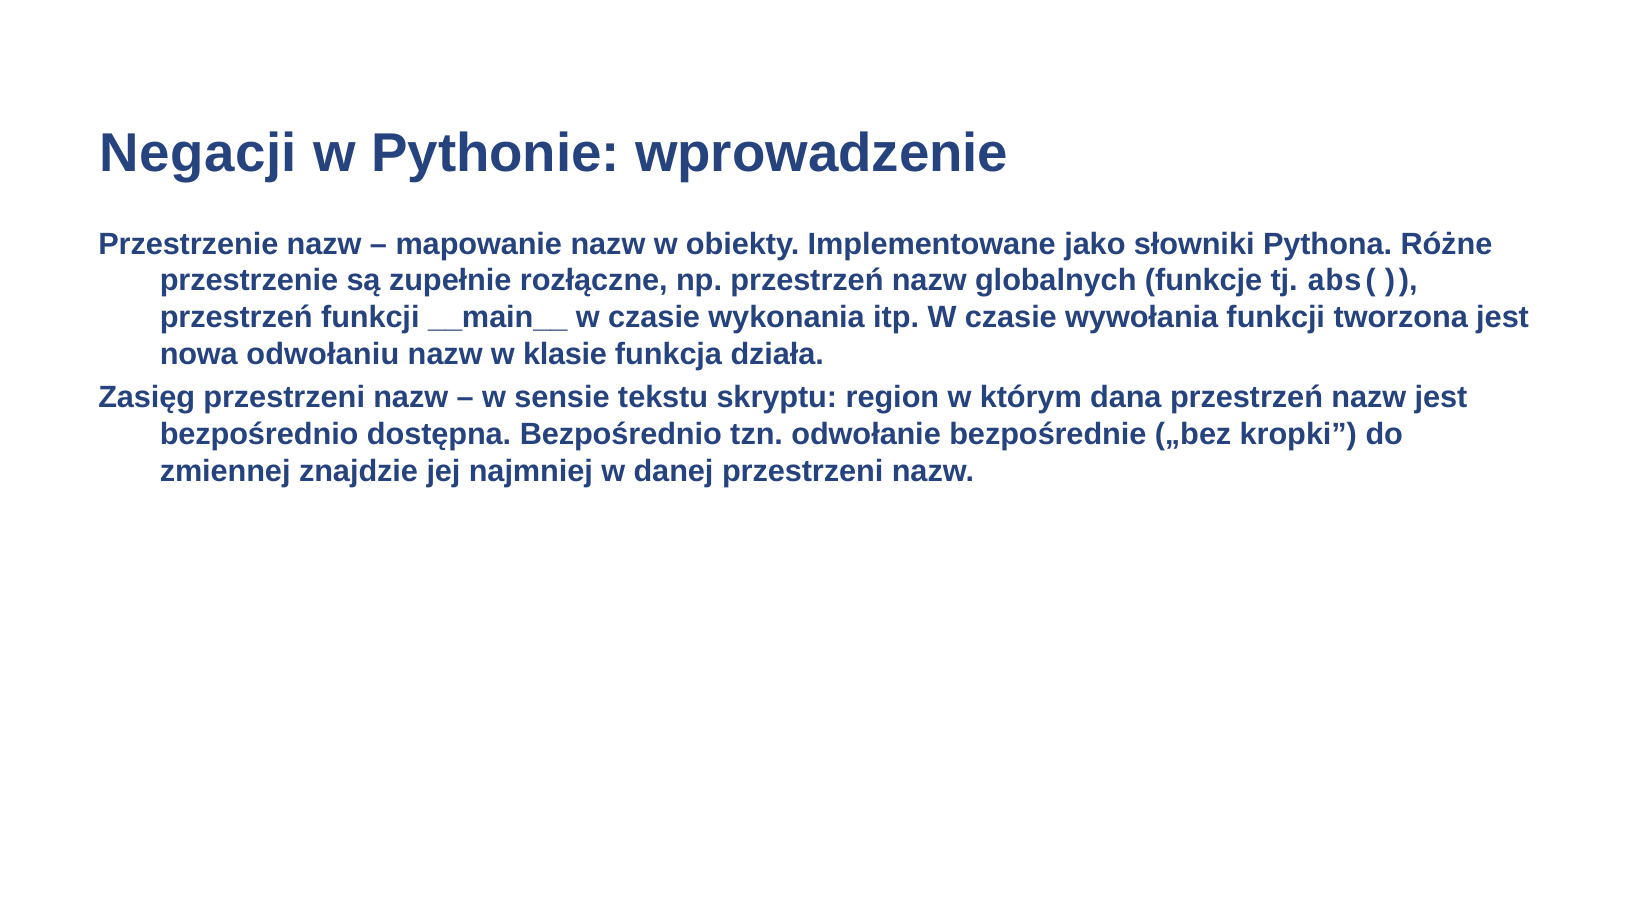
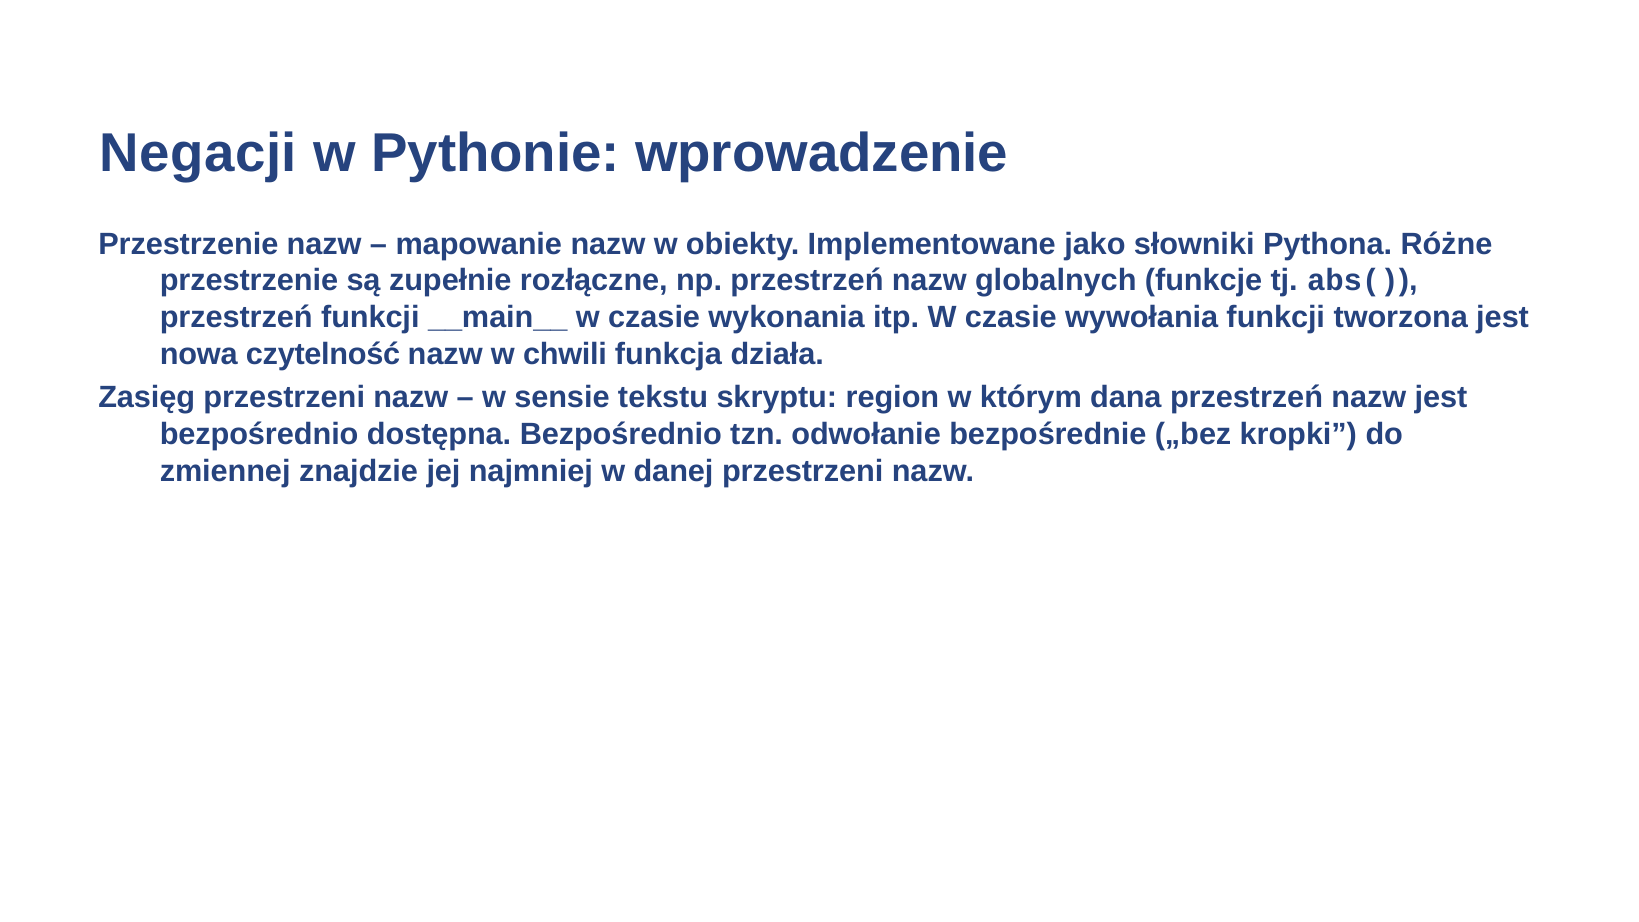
odwołaniu: odwołaniu -> czytelność (323, 354)
klasie: klasie -> chwili (565, 354)
